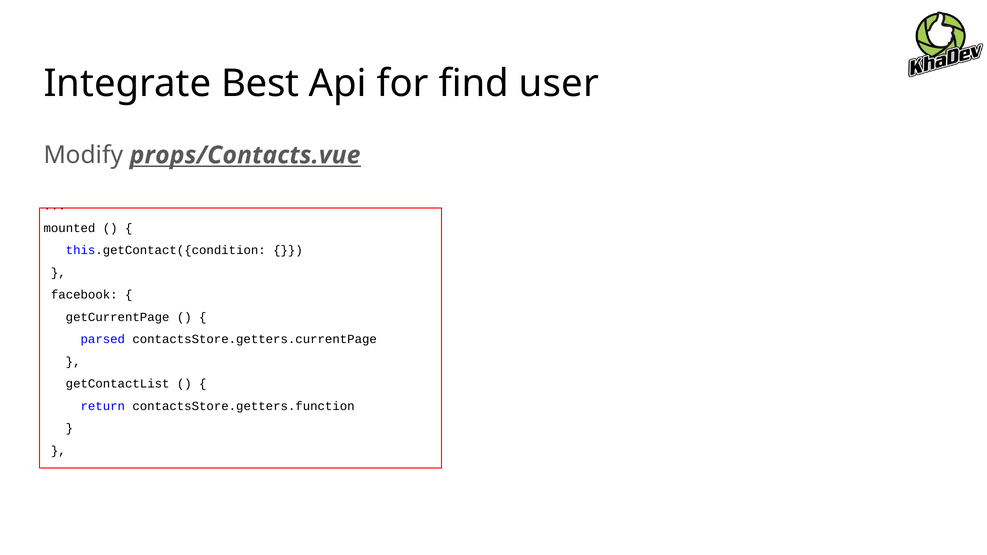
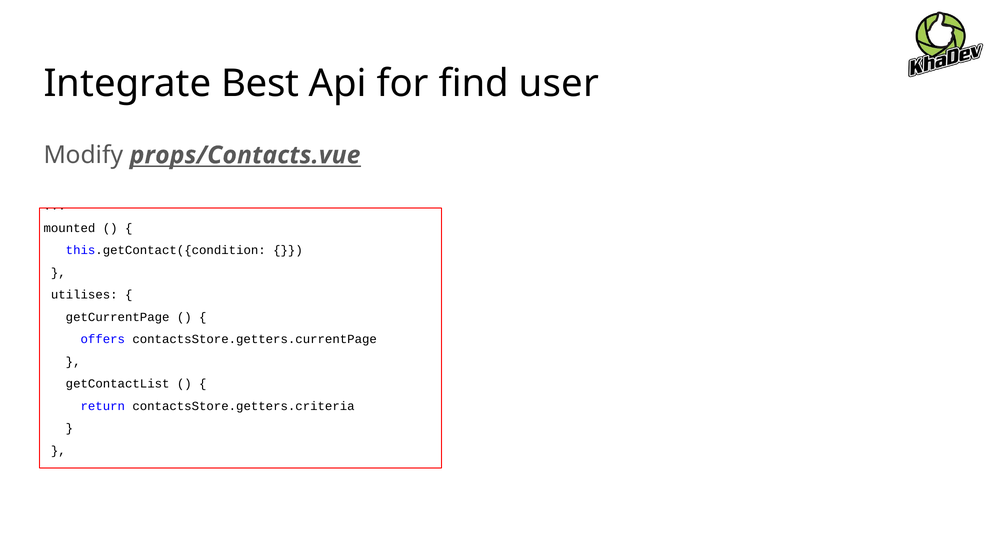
facebook: facebook -> utilises (84, 295)
parsed: parsed -> offers (103, 340)
contactsStore.getters.function: contactsStore.getters.function -> contactsStore.getters.criteria (244, 406)
